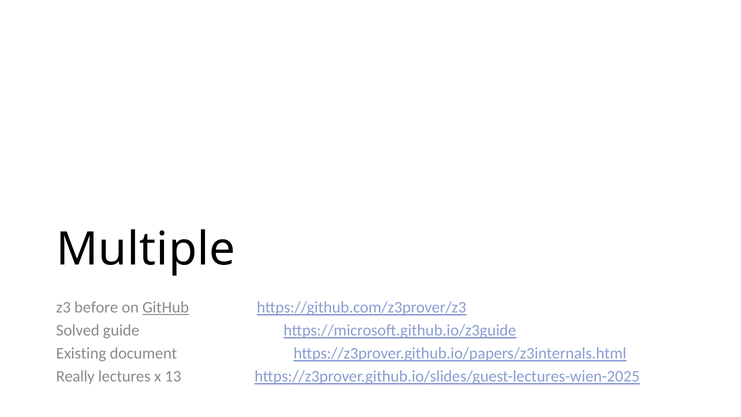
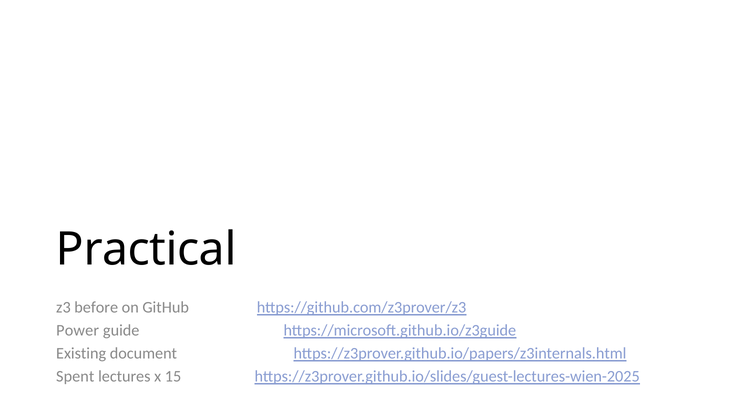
Multiple: Multiple -> Practical (146, 249)
GitHub underline: present -> none (166, 307)
Solved: Solved -> Power (78, 330)
Really: Really -> Spent (75, 376)
13: 13 -> 15 (173, 376)
